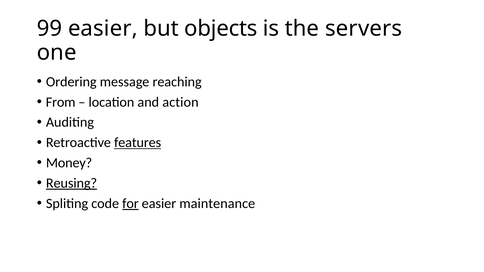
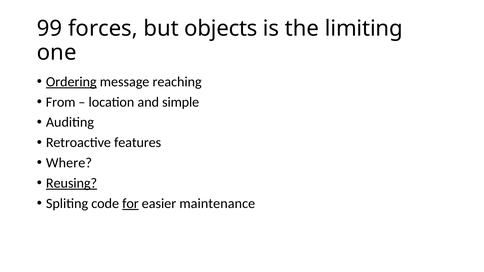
99 easier: easier -> forces (103, 29)
servers: servers -> limiting (364, 29)
Ordering underline: none -> present (71, 82)
action: action -> simple (181, 102)
features underline: present -> none (138, 143)
Money: Money -> Where (69, 163)
